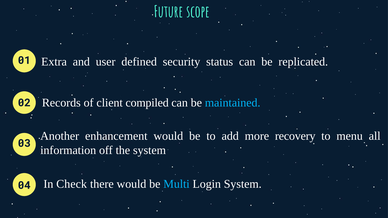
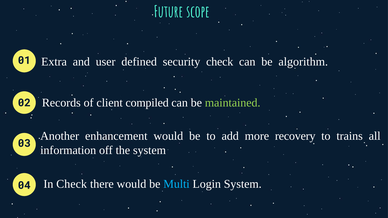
security status: status -> check (220, 62)
replicated: replicated -> algorithm (303, 62)
maintained colour: light blue -> light green (233, 103)
menu: menu -> trains (350, 136)
